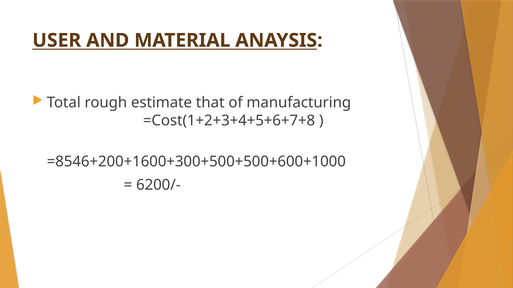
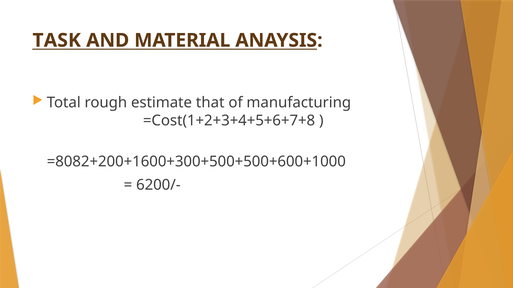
USER: USER -> TASK (57, 40)
=8546+200+1600+300+500+500+600+1000: =8546+200+1600+300+500+500+600+1000 -> =8082+200+1600+300+500+500+600+1000 (196, 162)
